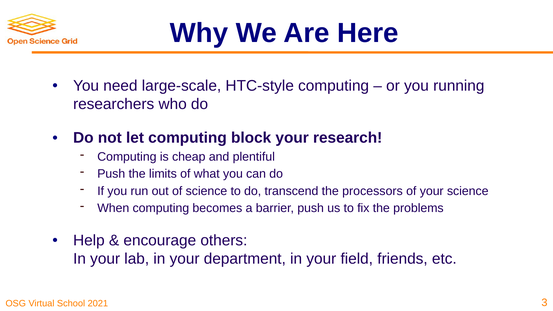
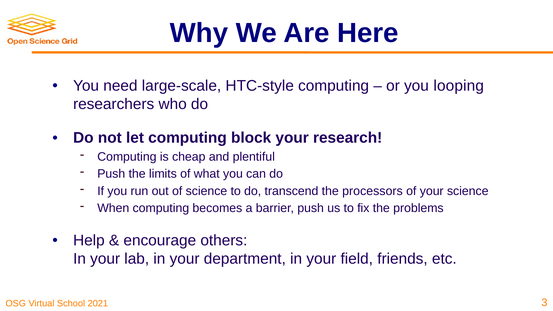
running: running -> looping (459, 86)
